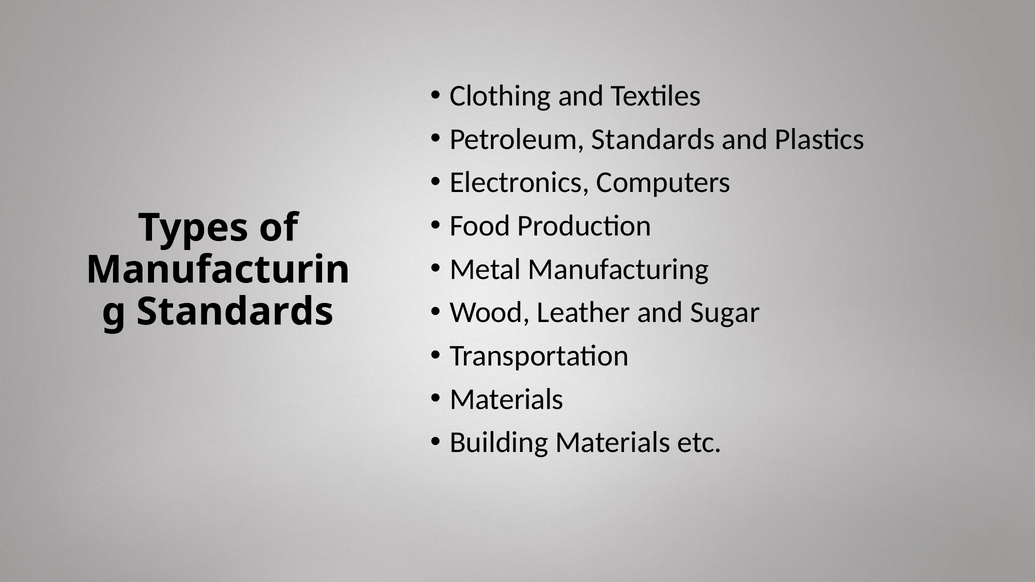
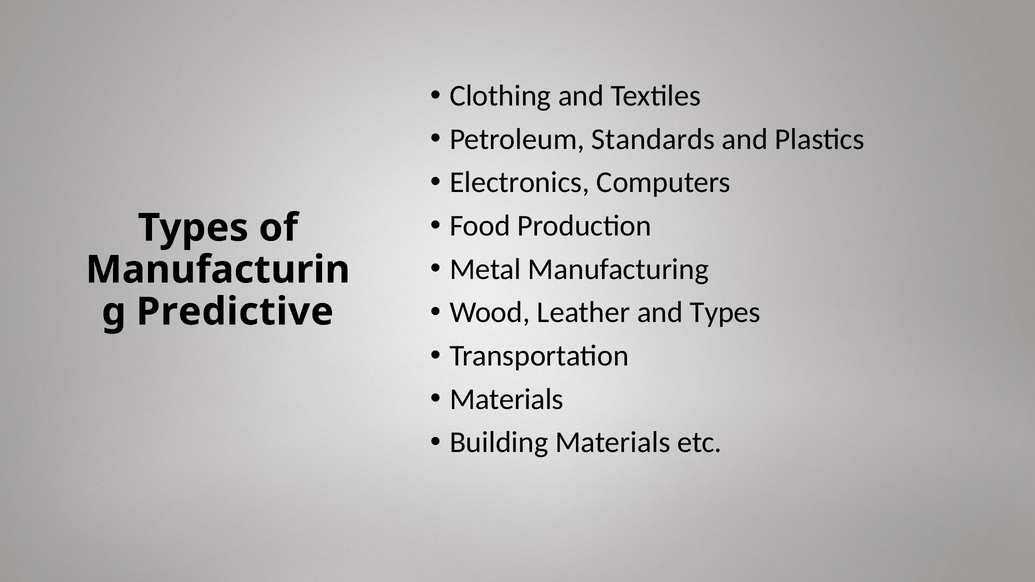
and Sugar: Sugar -> Types (725, 313)
Standards: Standards -> Predictive (235, 312)
